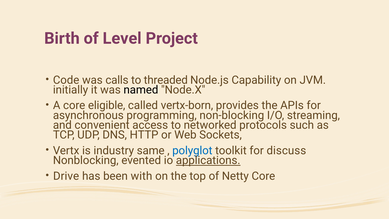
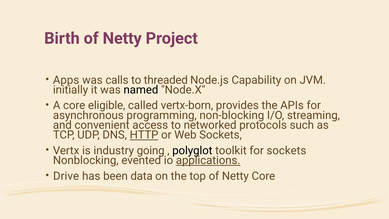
Birth of Level: Level -> Netty (122, 38)
Code: Code -> Apps (66, 80)
HTTP underline: none -> present (144, 135)
same: same -> going (151, 150)
polyglot colour: blue -> black (192, 150)
for discuss: discuss -> sockets (286, 150)
with: with -> data (142, 176)
